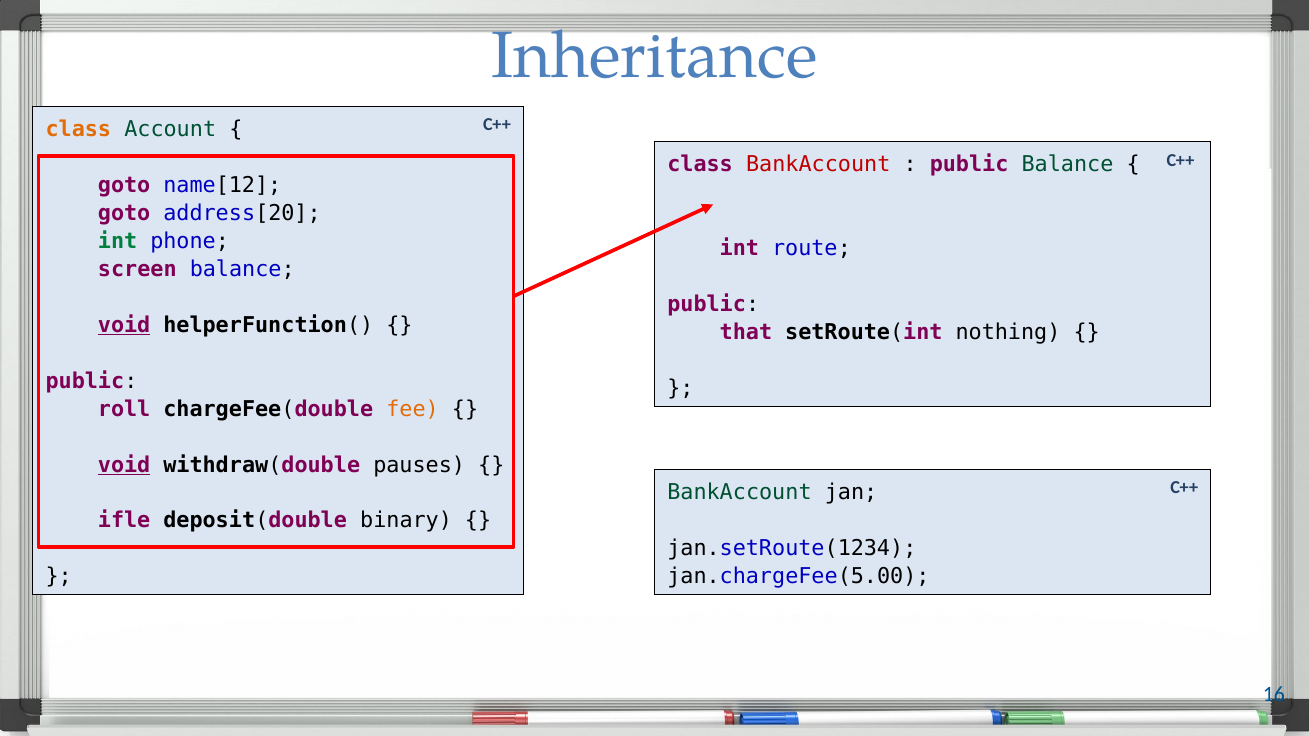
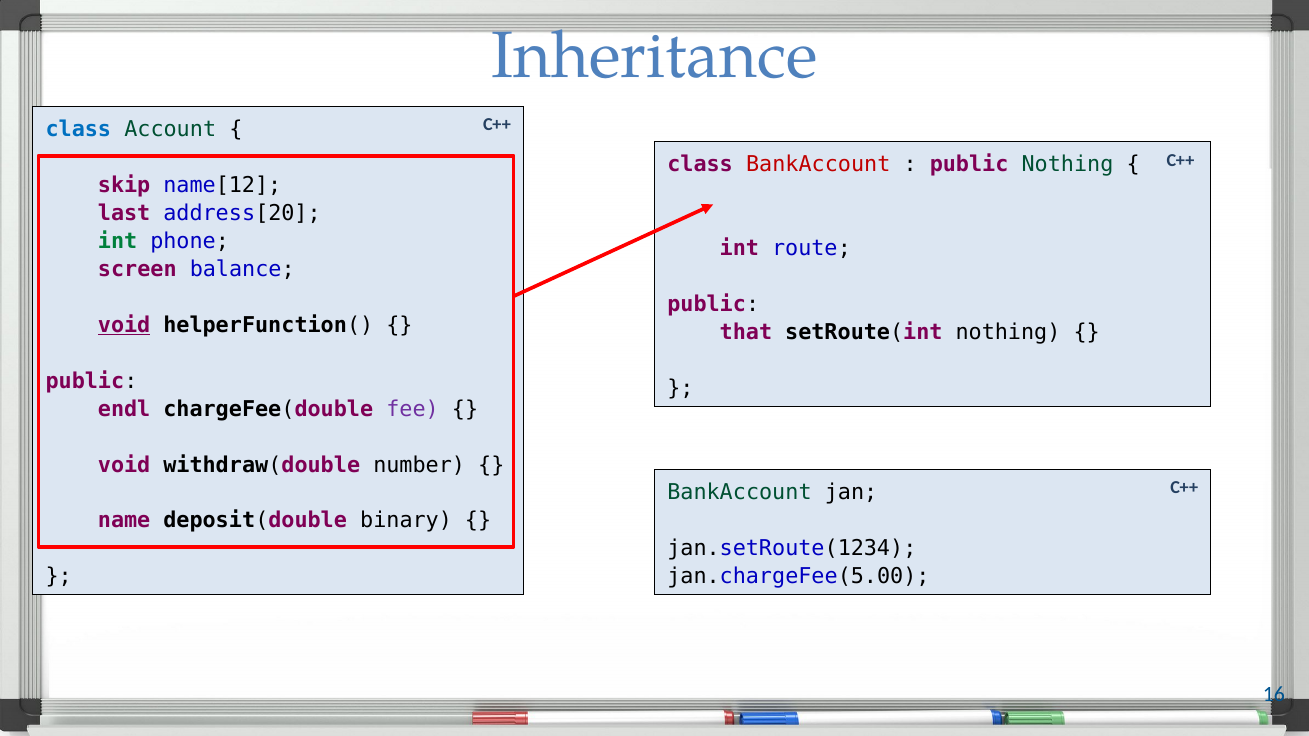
class colour: orange -> blue (78, 129)
public Balance: Balance -> Nothing (1068, 164)
goto: goto -> skip (124, 185)
goto: goto -> last (124, 213)
roll: roll -> endl (124, 409)
fee colour: orange -> purple (413, 409)
void underline: present -> none (124, 465)
pauses: pauses -> number (419, 465)
ifle: ifle -> name (124, 521)
